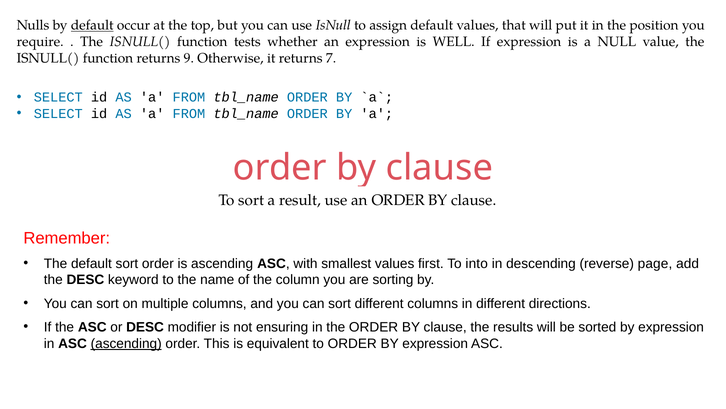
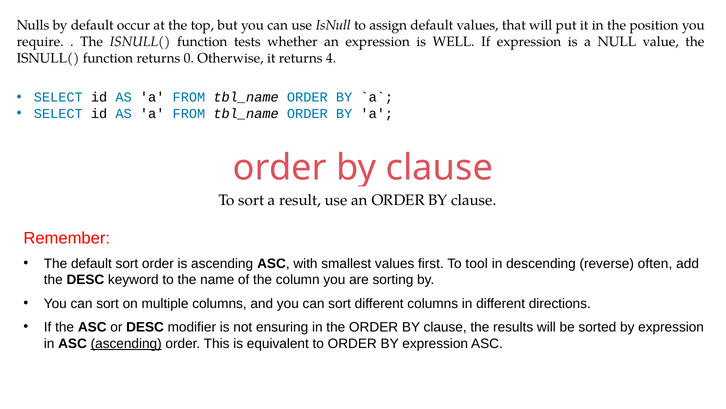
default underline: present -> none (92, 25)
9: 9 -> 0 (189, 58)
7: 7 -> 4 (331, 58)
into: into -> tool (477, 263)
page: page -> often (655, 263)
